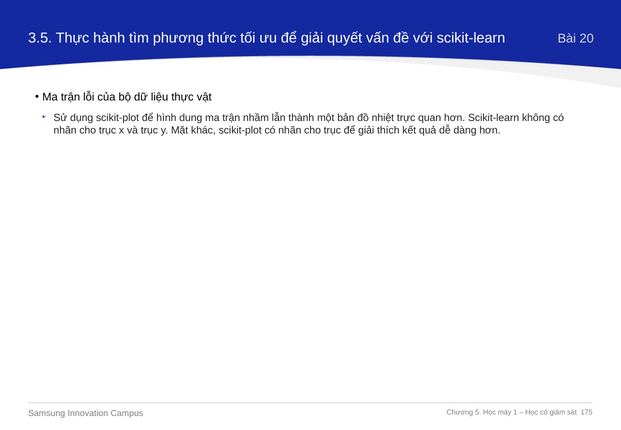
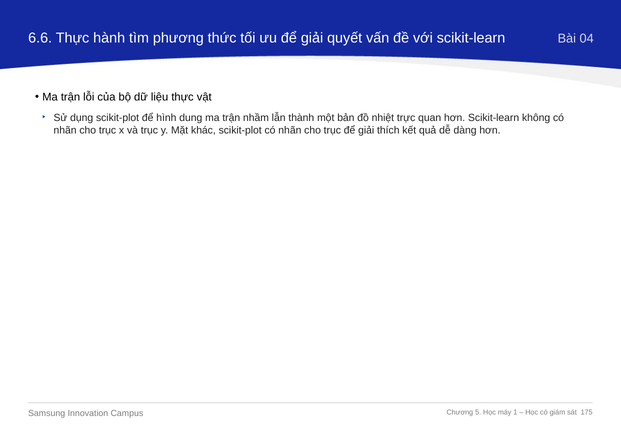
3.5: 3.5 -> 6.6 (40, 38)
20: 20 -> 04 (587, 39)
